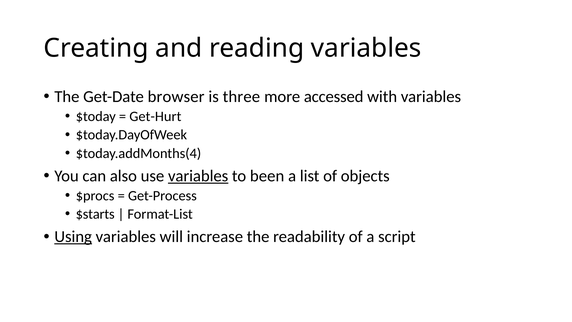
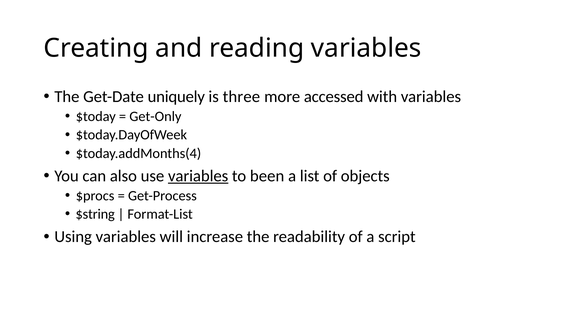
browser: browser -> uniquely (176, 97)
Get-Hurt: Get-Hurt -> Get-Only (155, 116)
$starts: $starts -> $string (95, 214)
Using underline: present -> none (73, 237)
